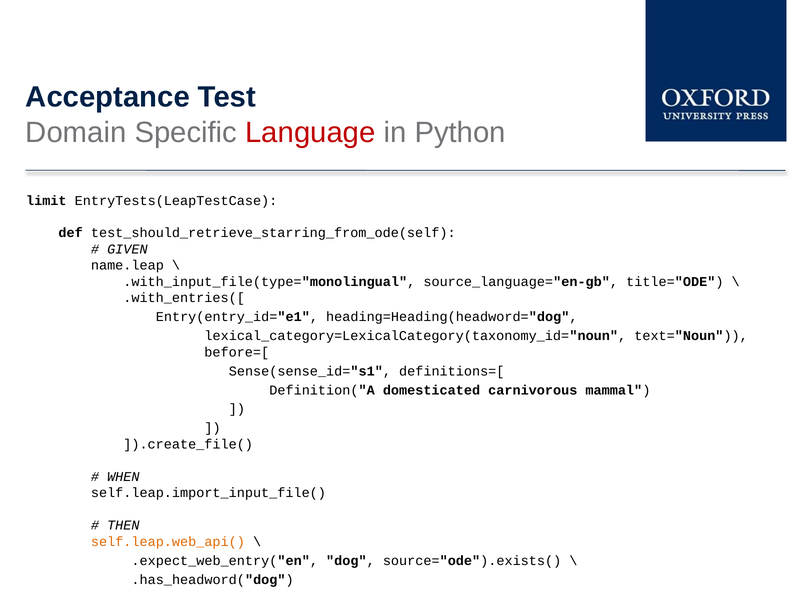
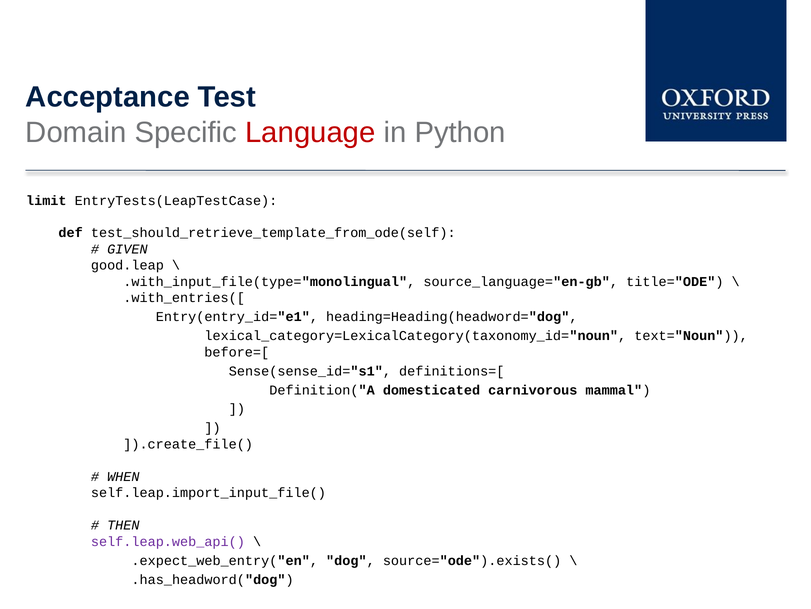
test_should_retrieve_starring_from_ode(self: test_should_retrieve_starring_from_ode(self -> test_should_retrieve_template_from_ode(self (273, 233)
name.leap: name.leap -> good.leap (127, 265)
self.leap.web_api( colour: orange -> purple (168, 541)
